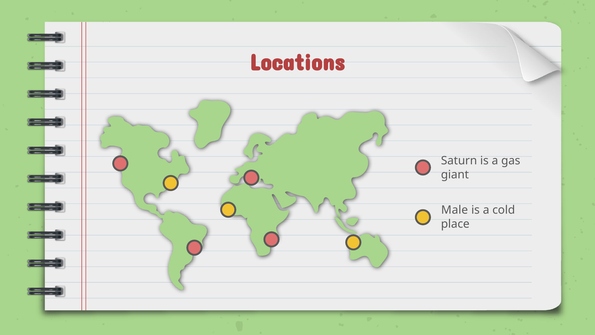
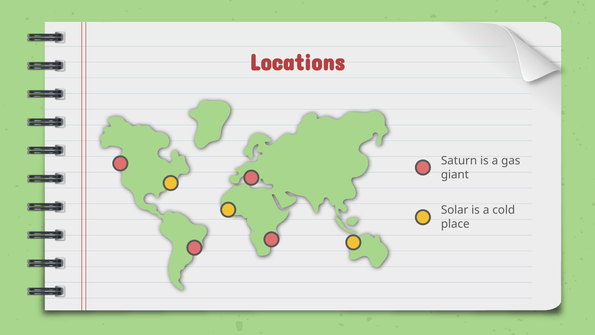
Male: Male -> Solar (455, 210)
